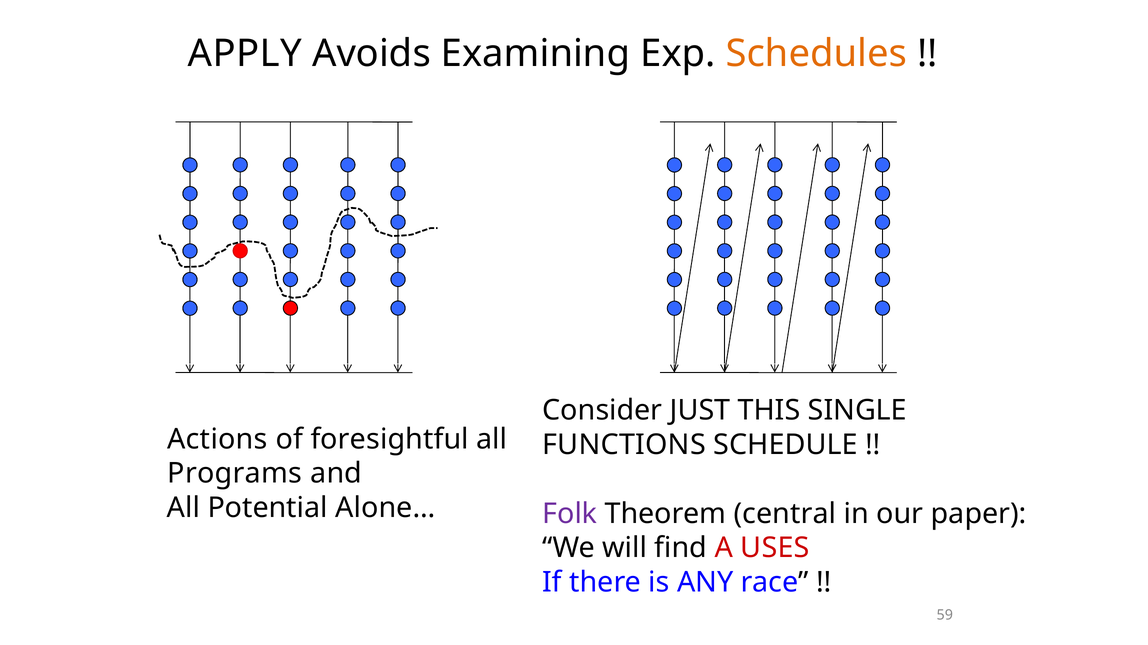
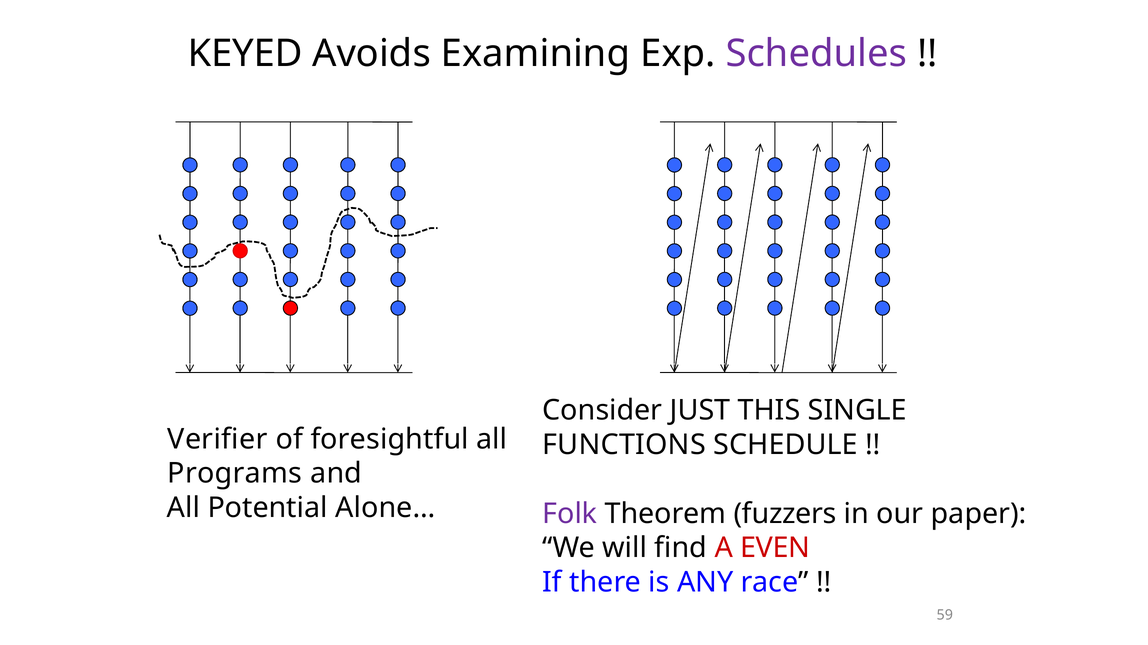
APPLY: APPLY -> KEYED (245, 54)
Schedules colour: orange -> purple (816, 54)
Actions: Actions -> Verifier (218, 440)
central: central -> fuzzers (785, 514)
USES: USES -> EVEN (775, 549)
